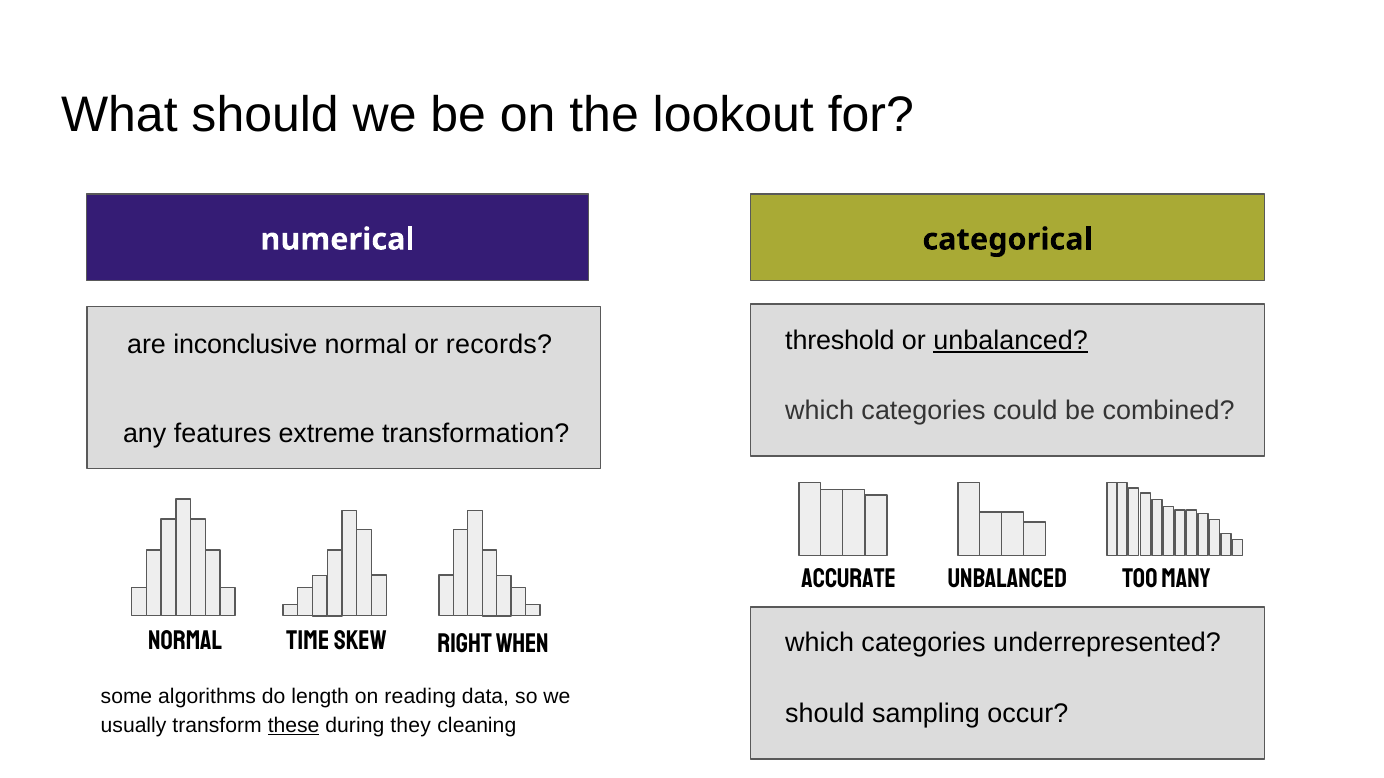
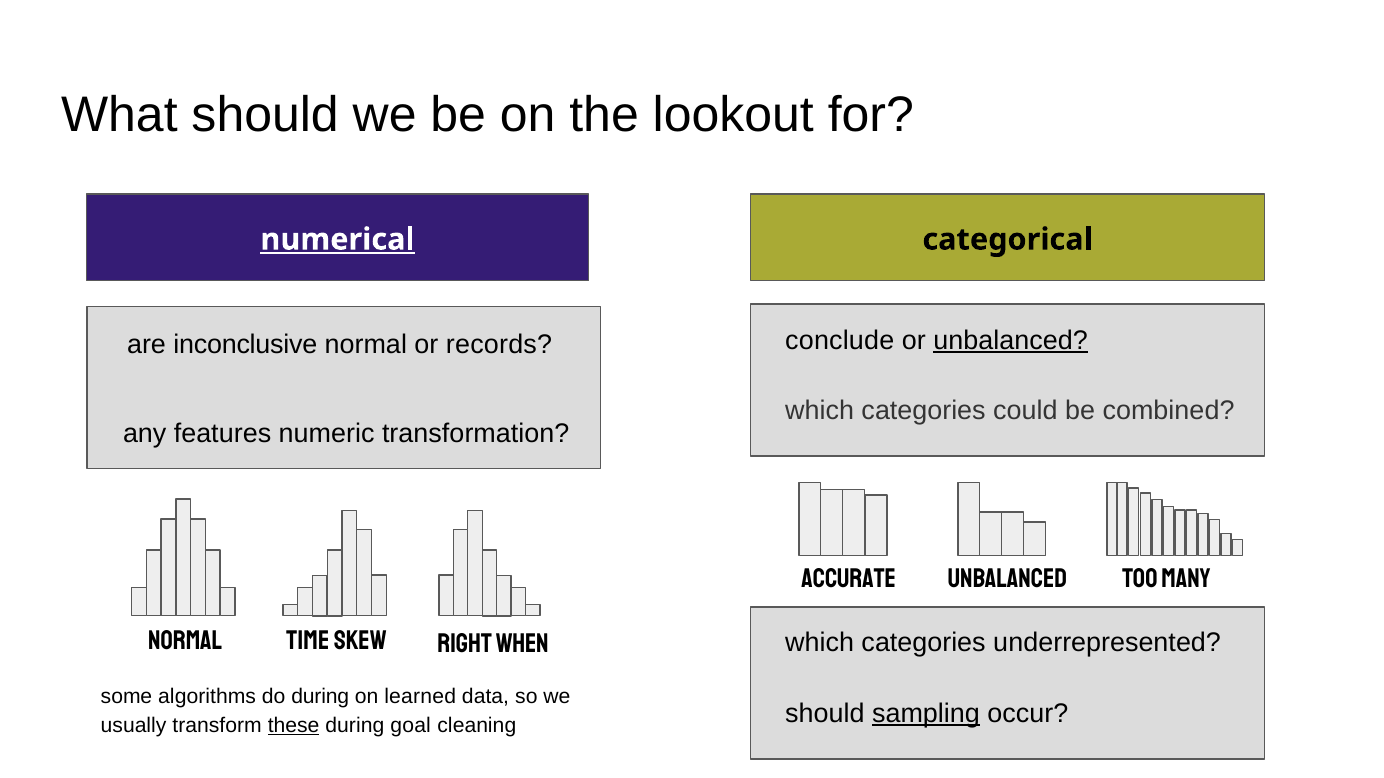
numerical underline: none -> present (338, 240)
threshold: threshold -> conclude (840, 341)
extreme: extreme -> numeric (327, 433)
do length: length -> during (320, 697)
reading: reading -> learned (420, 697)
sampling underline: none -> present (926, 714)
they: they -> goal (411, 726)
